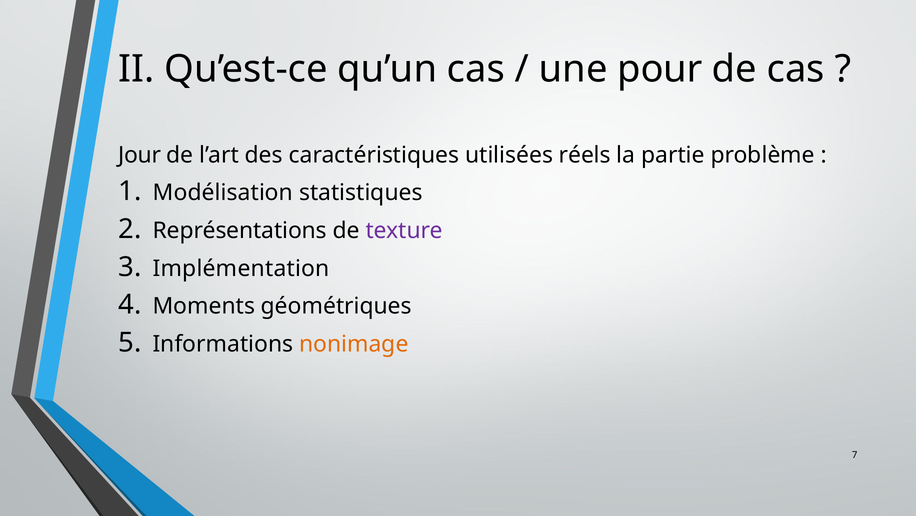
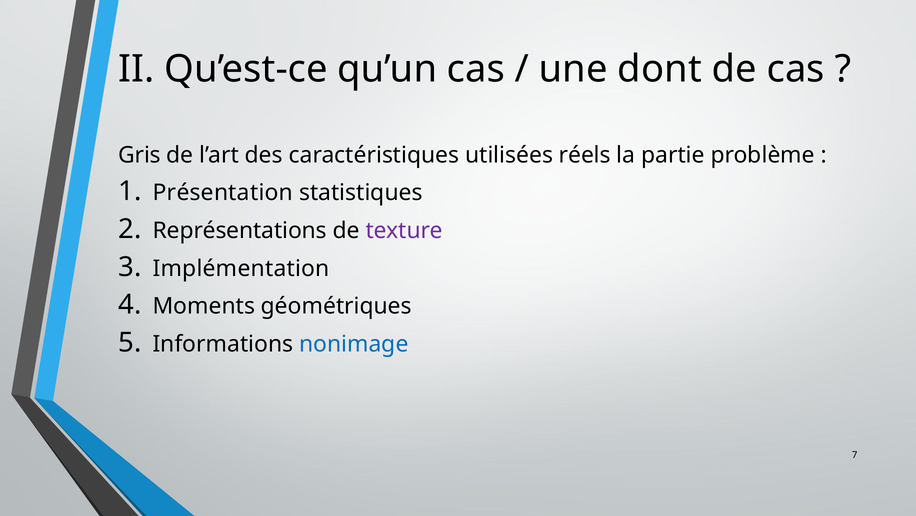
pour: pour -> dont (660, 69)
Jour: Jour -> Gris (140, 155)
Modélisation: Modélisation -> Présentation (223, 193)
nonimage colour: orange -> blue (354, 344)
